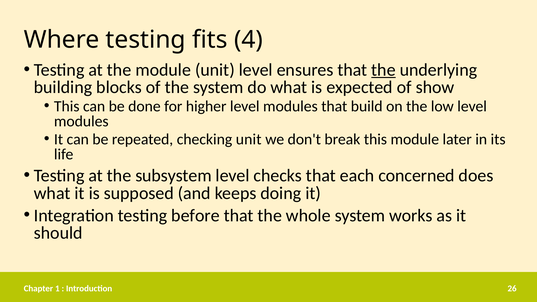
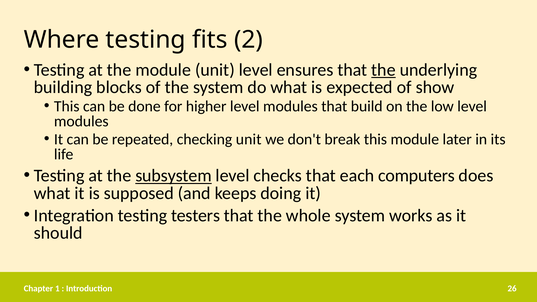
4: 4 -> 2 (248, 40)
subsystem underline: none -> present (173, 176)
concerned: concerned -> computers (417, 176)
before: before -> testers (196, 216)
